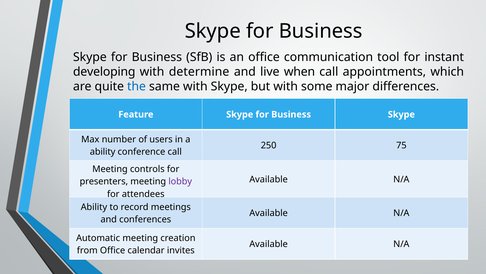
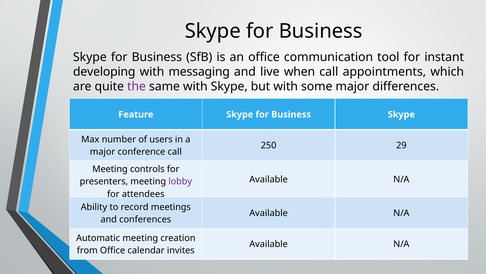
determine: determine -> messaging (199, 72)
the colour: blue -> purple (137, 86)
75: 75 -> 29 (401, 145)
ability: ability -> major (103, 151)
